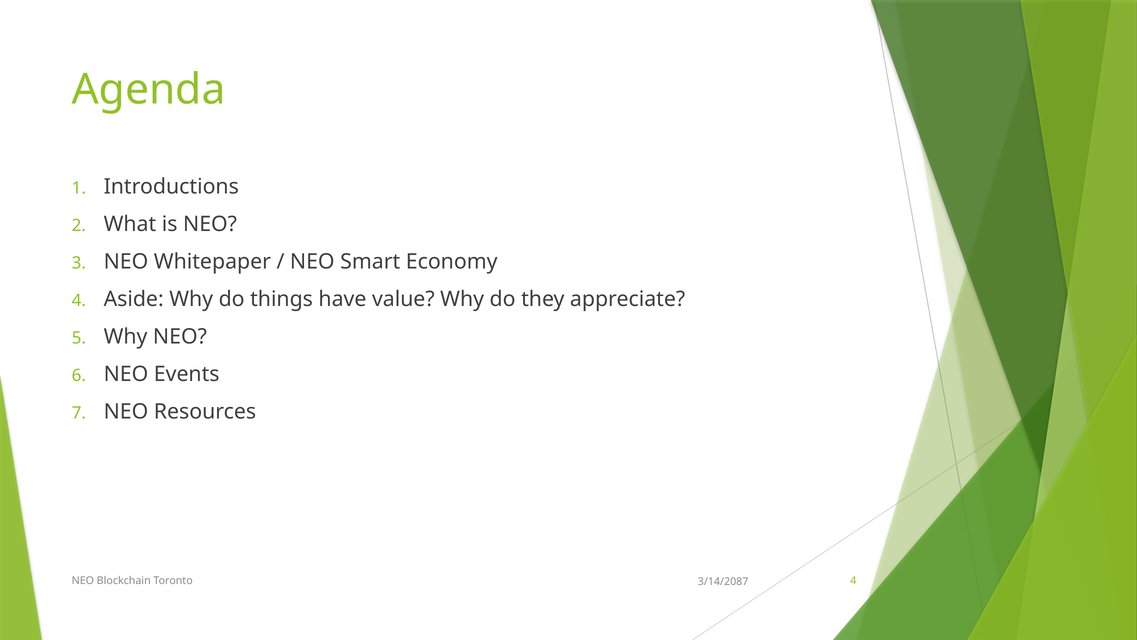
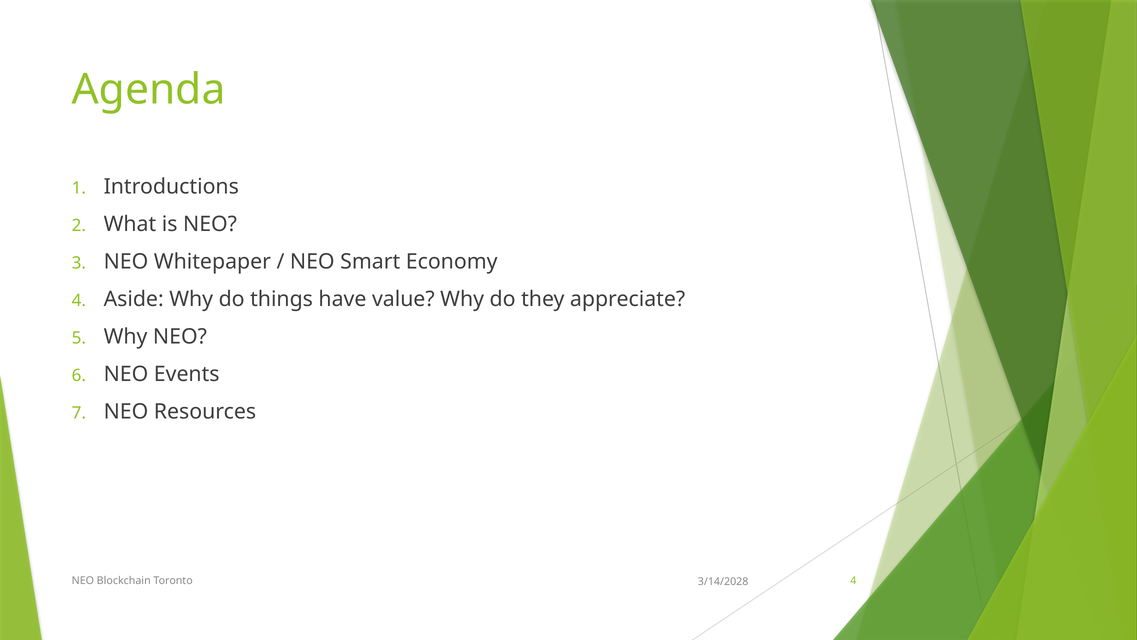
3/14/2087: 3/14/2087 -> 3/14/2028 (723, 581)
